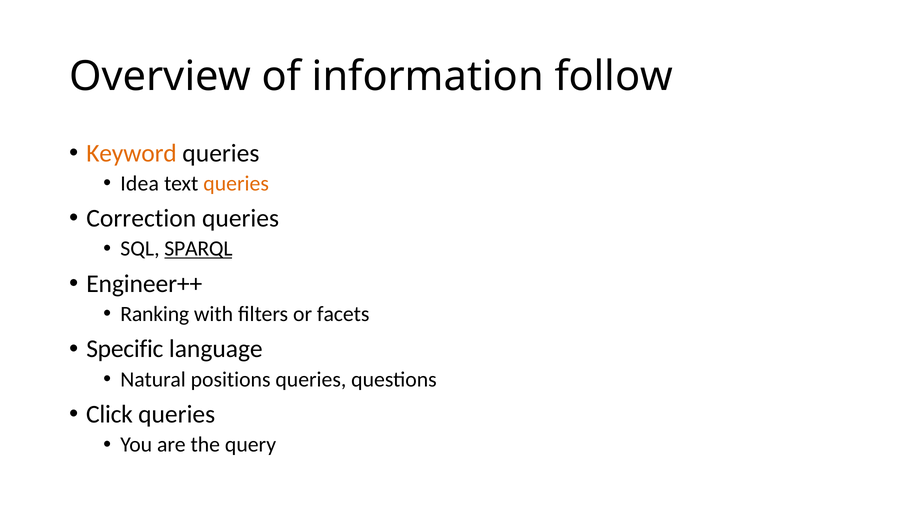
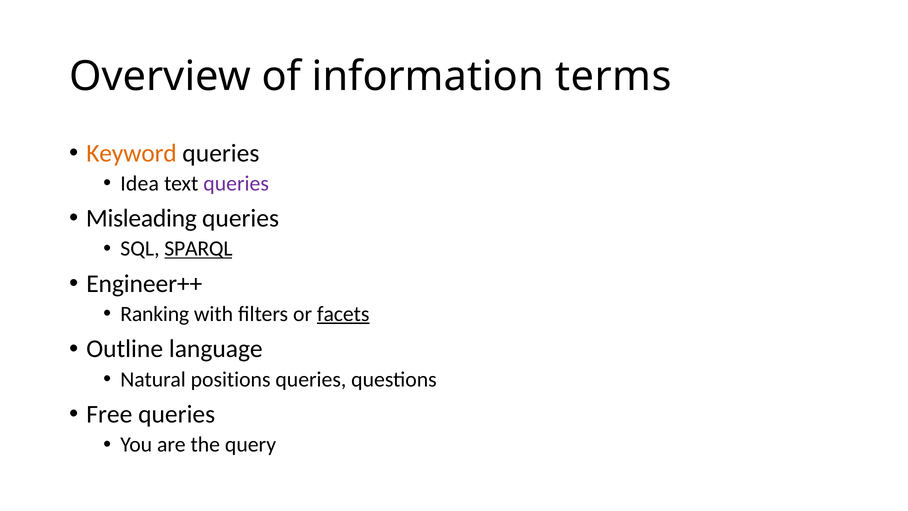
follow: follow -> terms (613, 76)
queries colour: orange -> purple (236, 183)
Correction: Correction -> Misleading (141, 218)
facets underline: none -> present (343, 314)
Specific: Specific -> Outline (125, 349)
Click: Click -> Free (109, 414)
